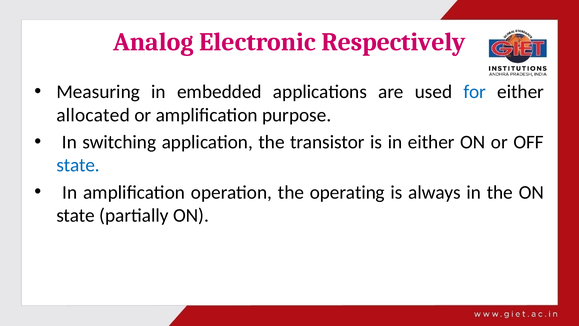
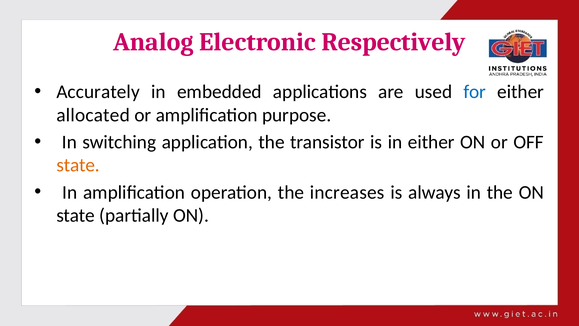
Measuring: Measuring -> Accurately (98, 92)
state colour: blue -> orange (78, 165)
operating: operating -> increases (347, 192)
